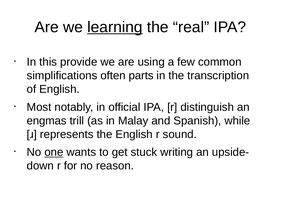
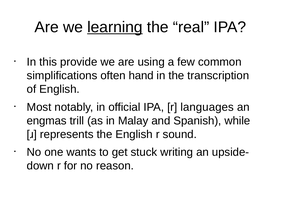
parts: parts -> hand (141, 76)
distinguish: distinguish -> languages (207, 107)
one underline: present -> none (54, 152)
